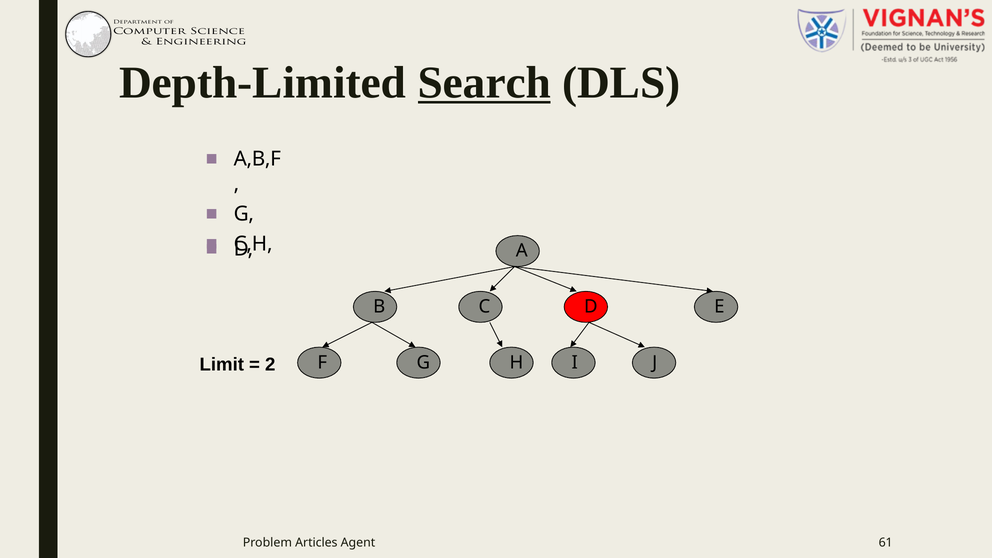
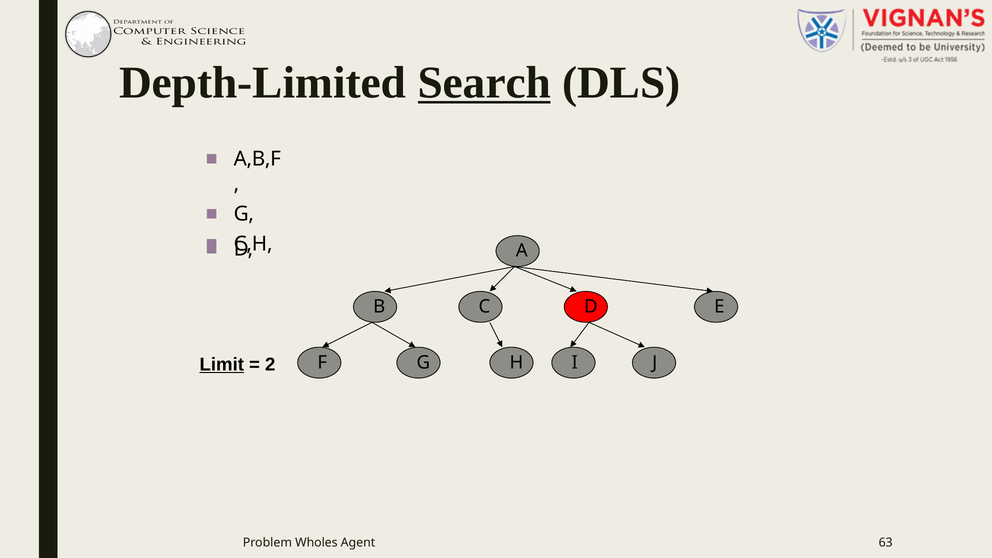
Limit underline: none -> present (222, 365)
Articles: Articles -> Wholes (316, 542)
61: 61 -> 63 (886, 542)
